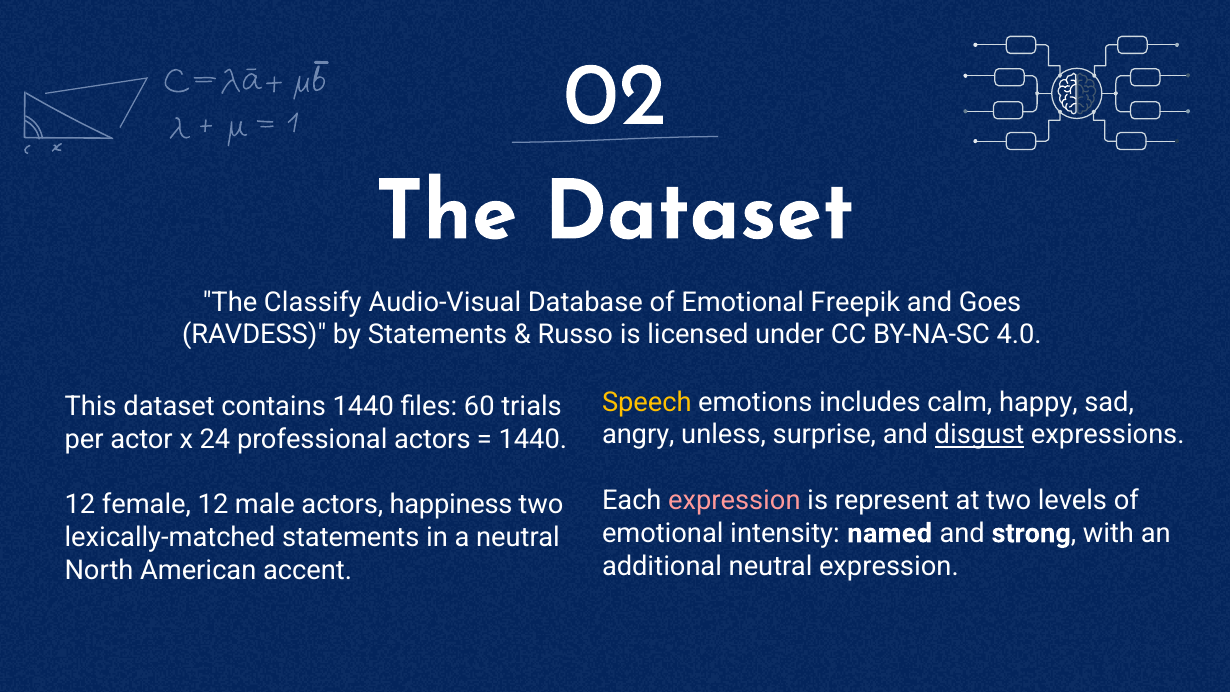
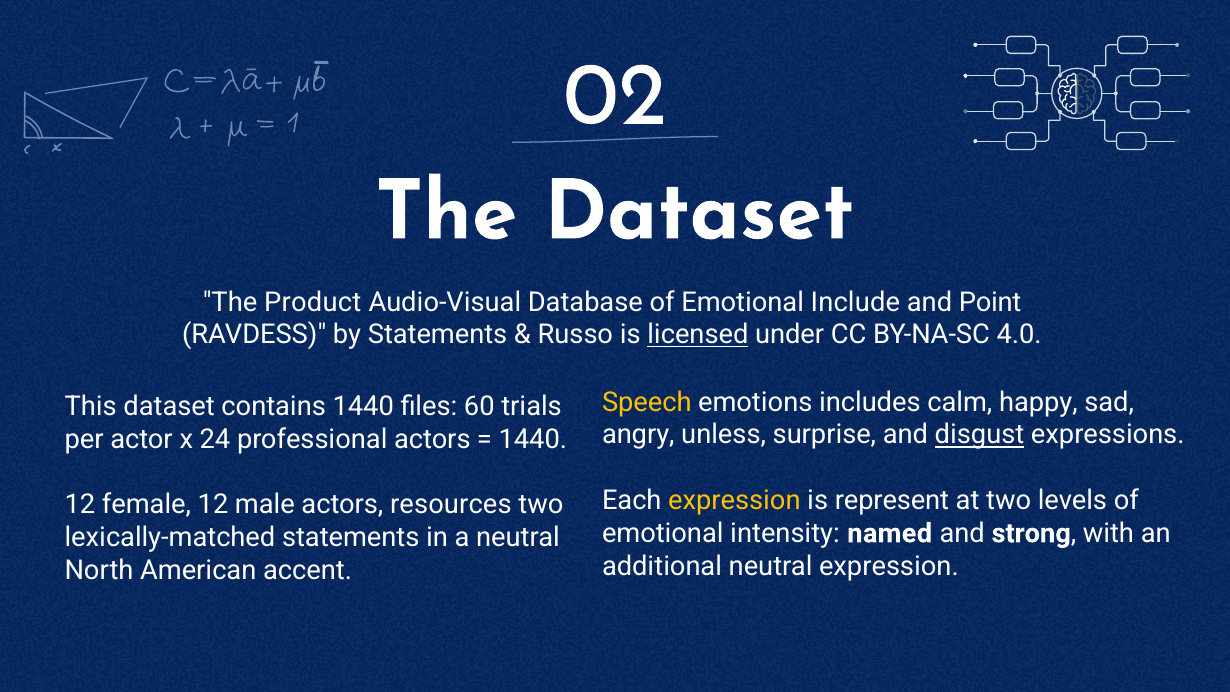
Classify: Classify -> Product (313, 302)
Freepik: Freepik -> Include (855, 302)
Goes: Goes -> Point (990, 302)
licensed underline: none -> present (698, 335)
expression colour: pink -> yellow (734, 500)
happiness: happiness -> resources (451, 505)
